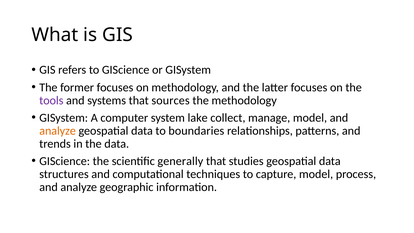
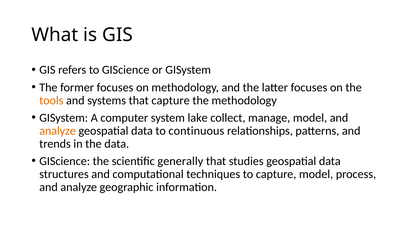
tools colour: purple -> orange (51, 100)
that sources: sources -> capture (171, 100)
boundaries: boundaries -> continuous (196, 131)
